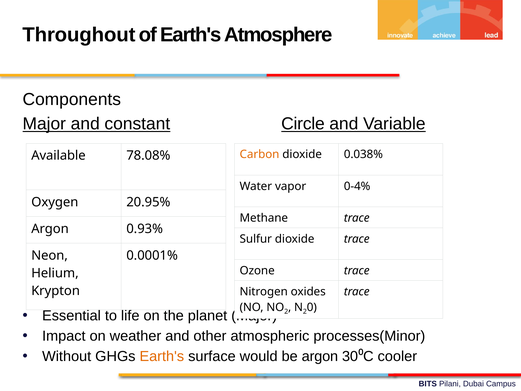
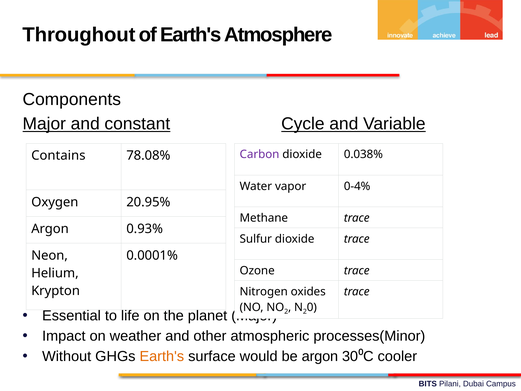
Circle: Circle -> Cycle (303, 124)
Carbon colour: orange -> purple (260, 154)
Available: Available -> Contains (58, 155)
